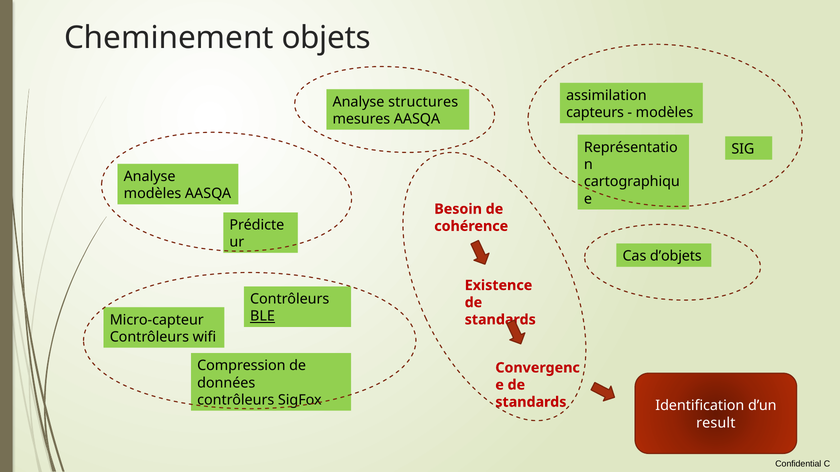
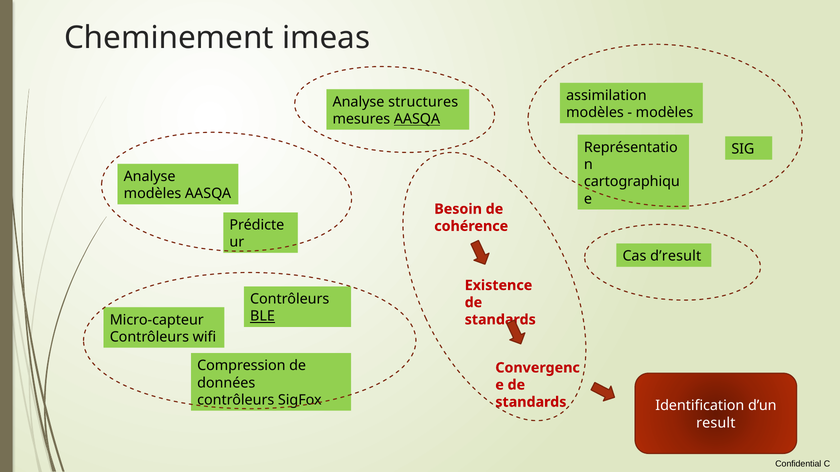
objets: objets -> imeas (326, 38)
capteurs: capteurs -> modèles (595, 113)
AASQA underline: none -> present (417, 119)
d’objets: d’objets -> d’result (676, 256)
